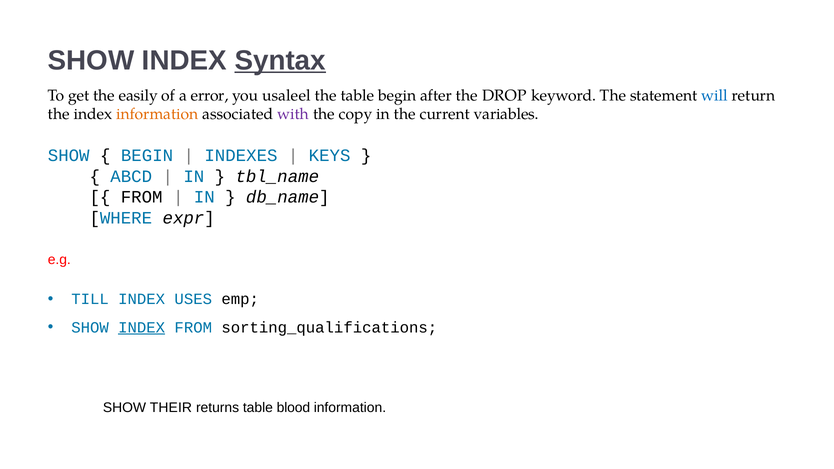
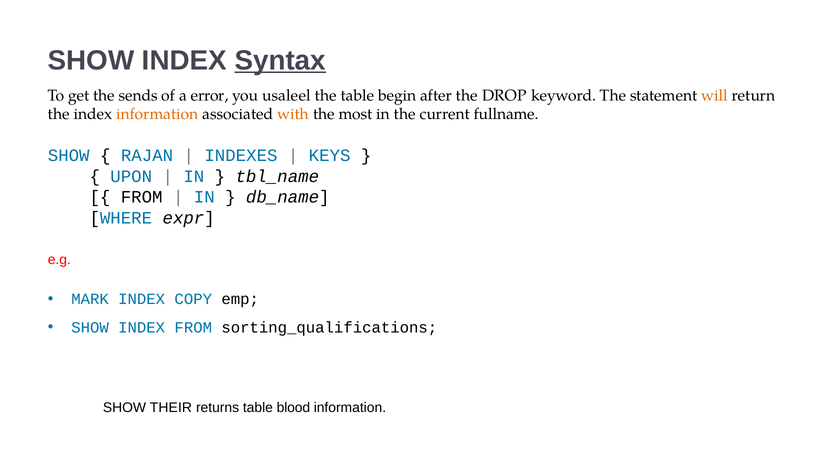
easily: easily -> sends (138, 96)
will colour: blue -> orange (715, 96)
with colour: purple -> orange (293, 114)
copy: copy -> most (356, 114)
variables: variables -> fullname (506, 114)
BEGIN: BEGIN -> RAJAN (147, 156)
ABCD: ABCD -> UPON (131, 176)
TILL: TILL -> MARK (90, 299)
USES: USES -> COPY (193, 299)
INDEX underline: present -> none (142, 328)
